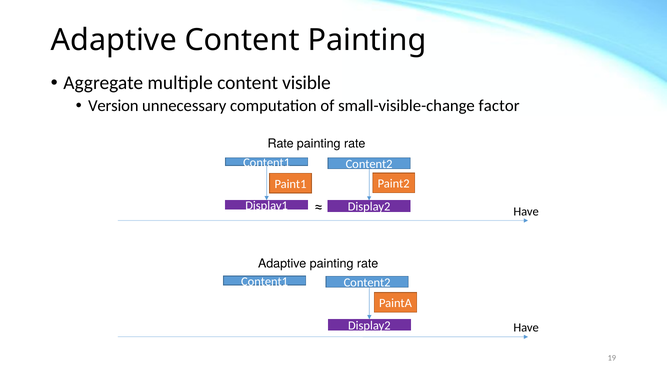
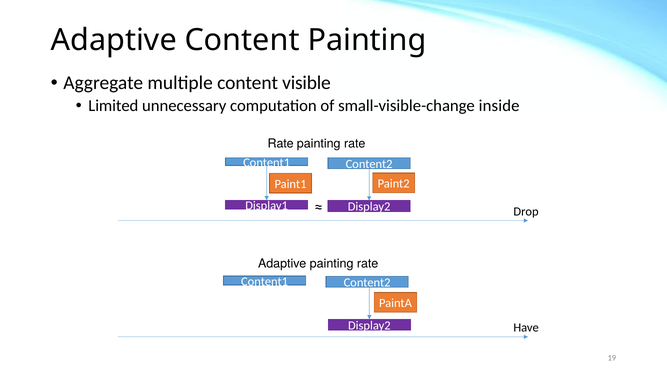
Version: Version -> Limited (113, 106)
factor: factor -> inside (499, 106)
Display1 Have: Have -> Drop (526, 212)
